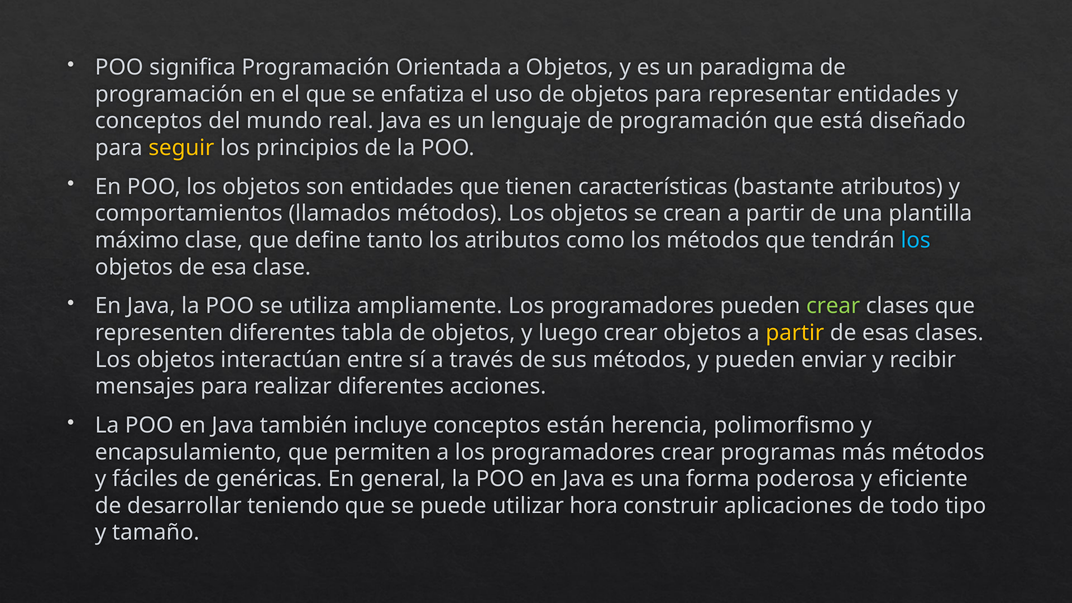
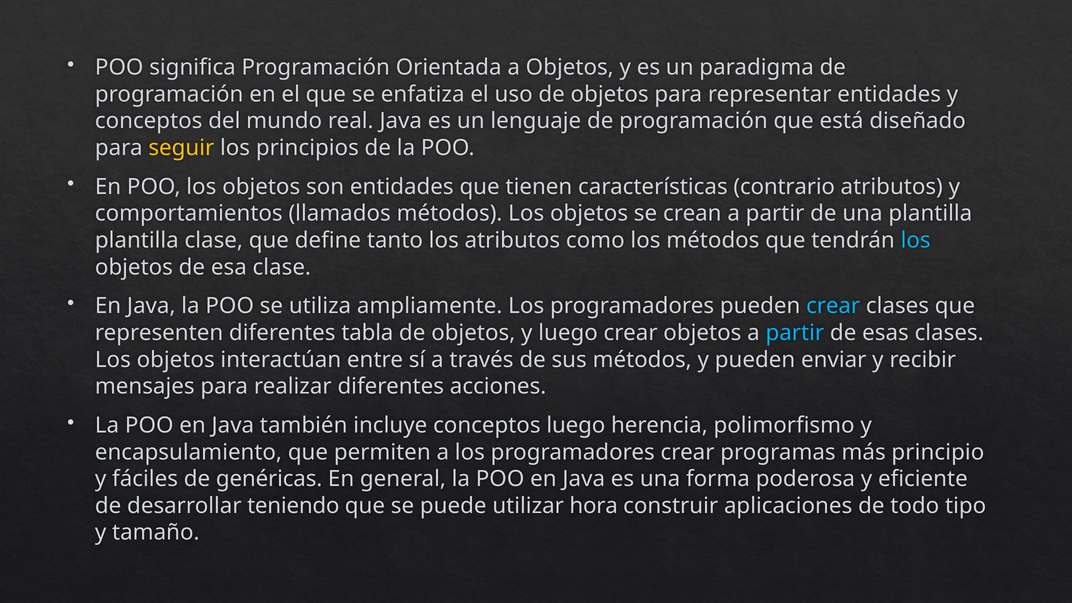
bastante: bastante -> contrario (784, 187)
máximo: máximo -> plantilla (137, 240)
crear colour: light green -> light blue (833, 306)
partir colour: yellow -> light blue (795, 333)
conceptos están: están -> luego (576, 425)
más métodos: métodos -> principio (938, 452)
